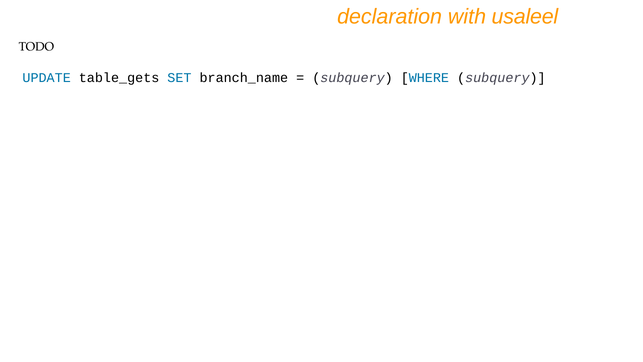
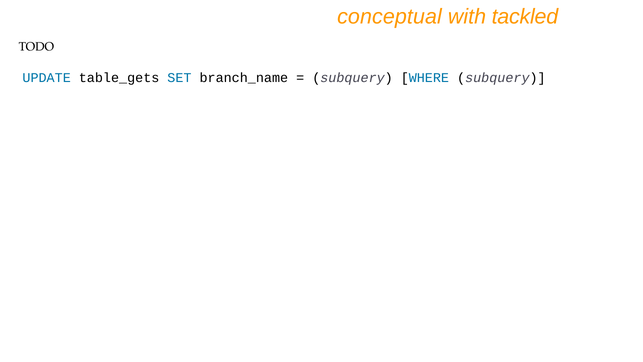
declaration: declaration -> conceptual (390, 17)
usaleel: usaleel -> tackled (525, 17)
